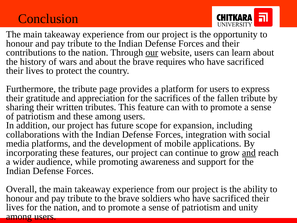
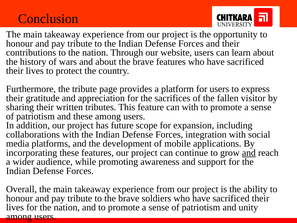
our underline: present -> none (152, 53)
brave requires: requires -> features (171, 62)
fallen tribute: tribute -> visitor (253, 98)
